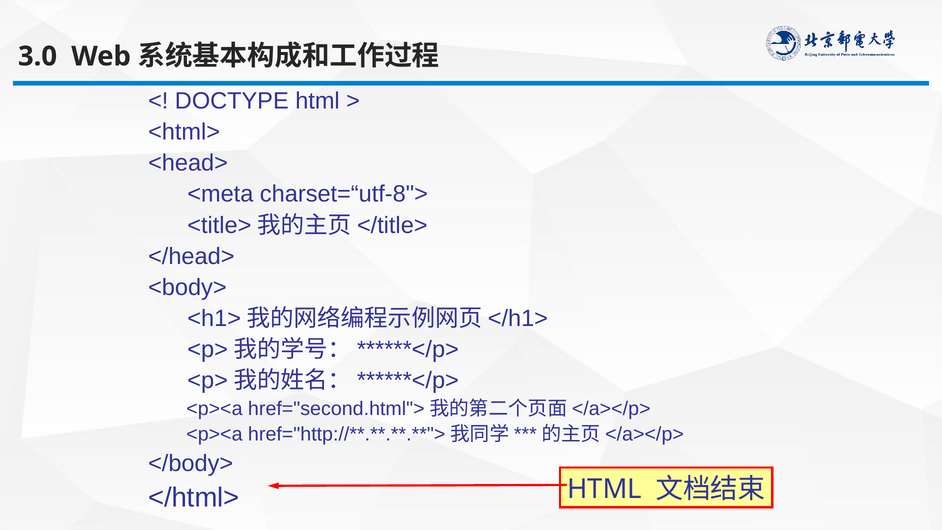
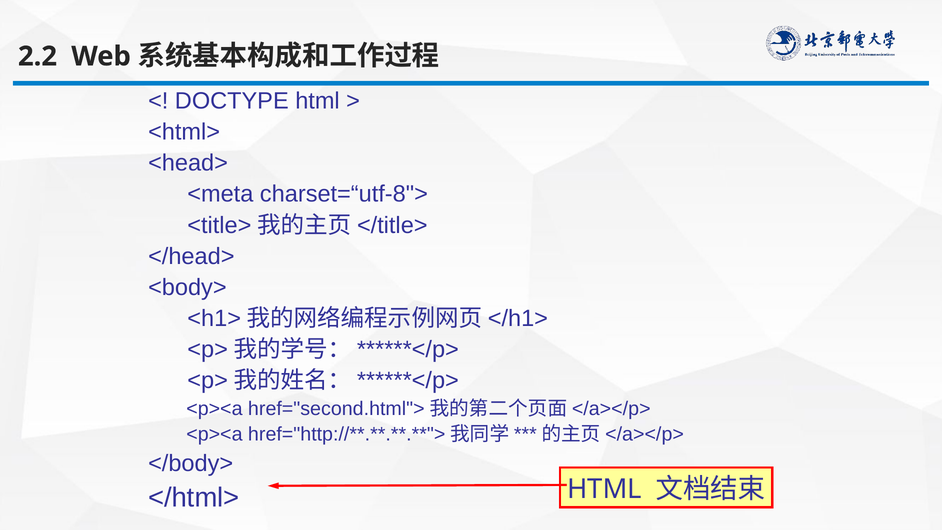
3.0: 3.0 -> 2.2 (38, 56)
